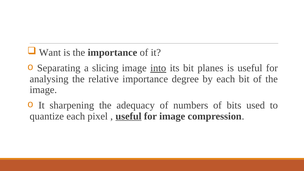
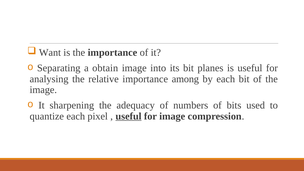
slicing: slicing -> obtain (105, 68)
into underline: present -> none (158, 68)
degree: degree -> among (185, 79)
